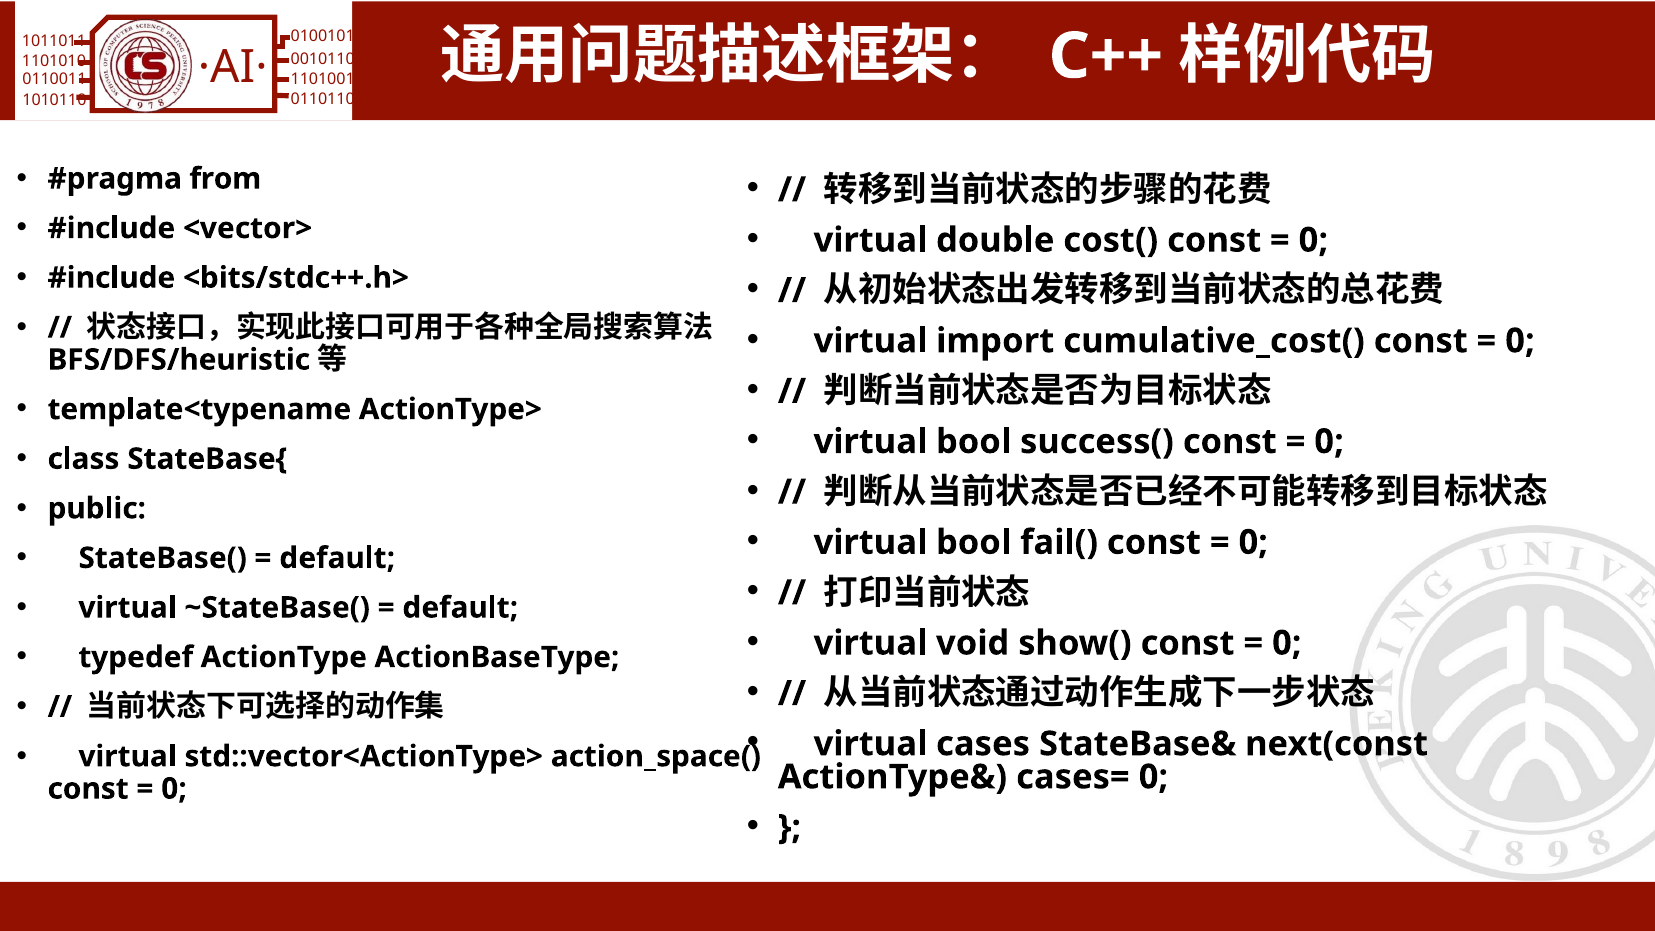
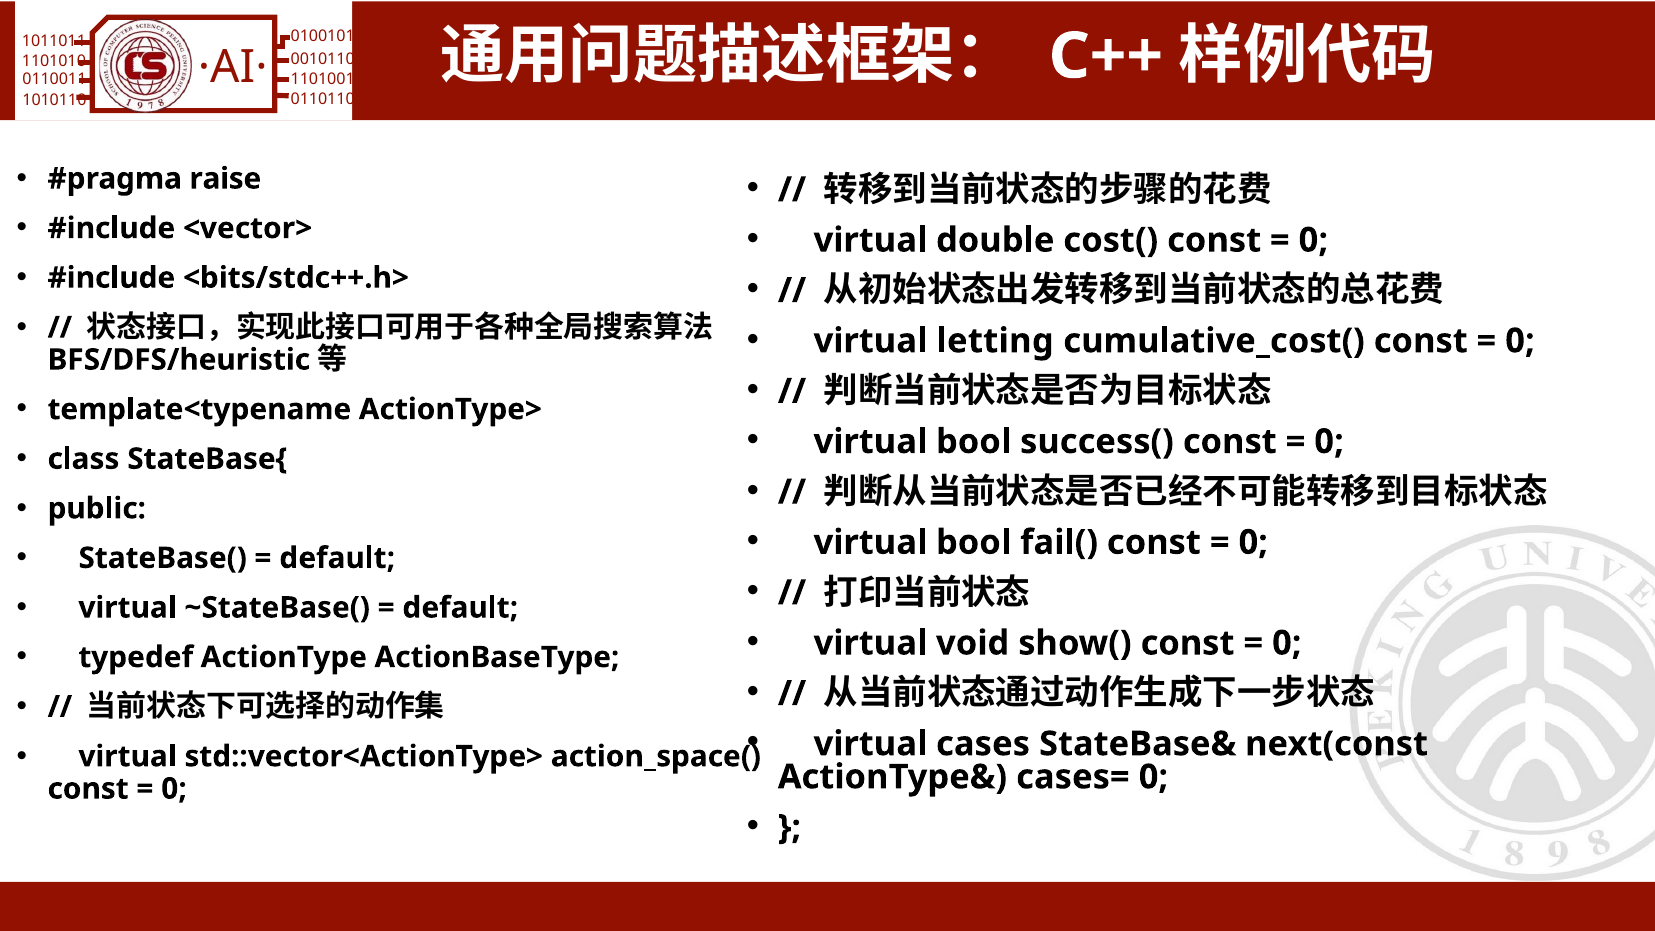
from: from -> raise (225, 179)
import: import -> letting (995, 341)
